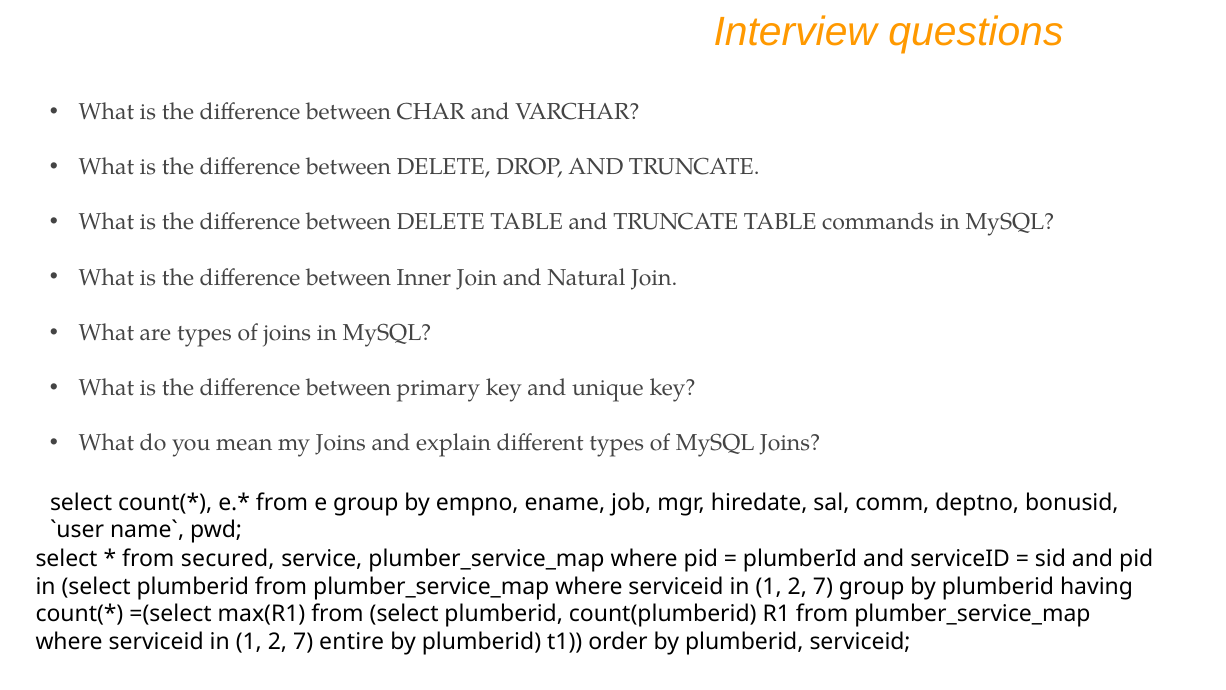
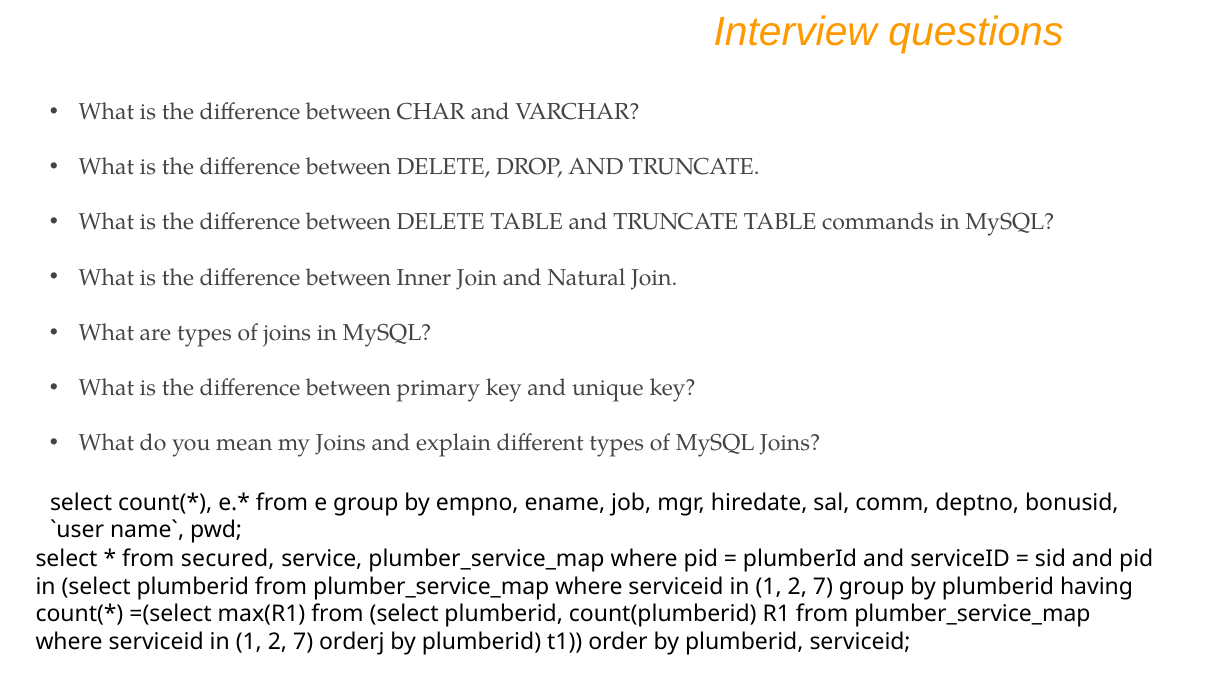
entire: entire -> orderj (352, 641)
